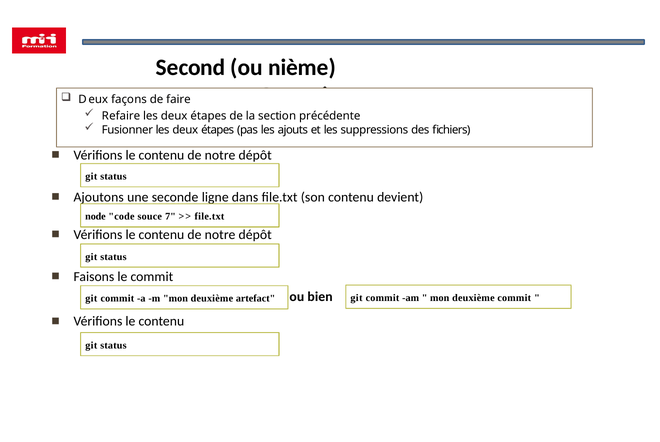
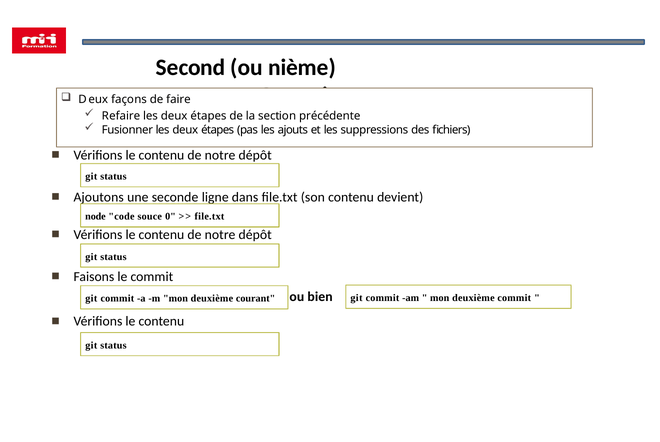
7: 7 -> 0 (170, 217)
artefact: artefact -> courant (256, 299)
